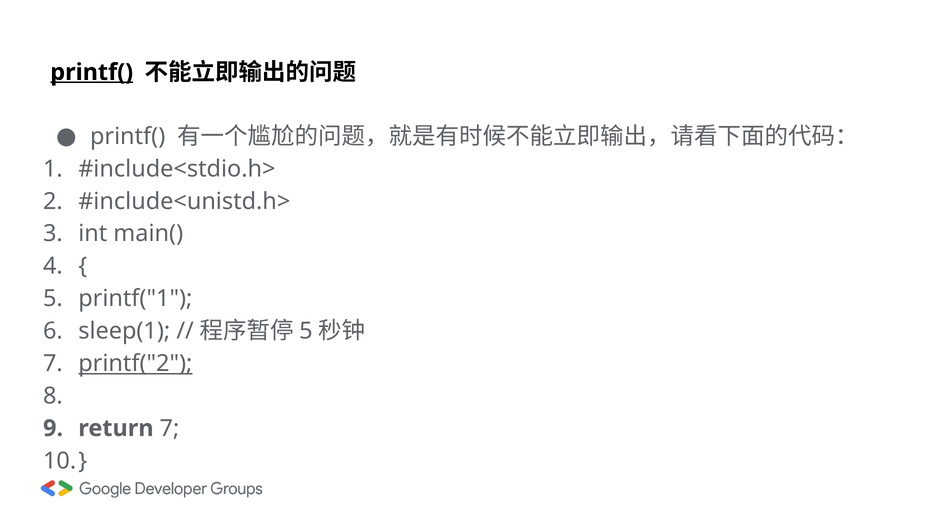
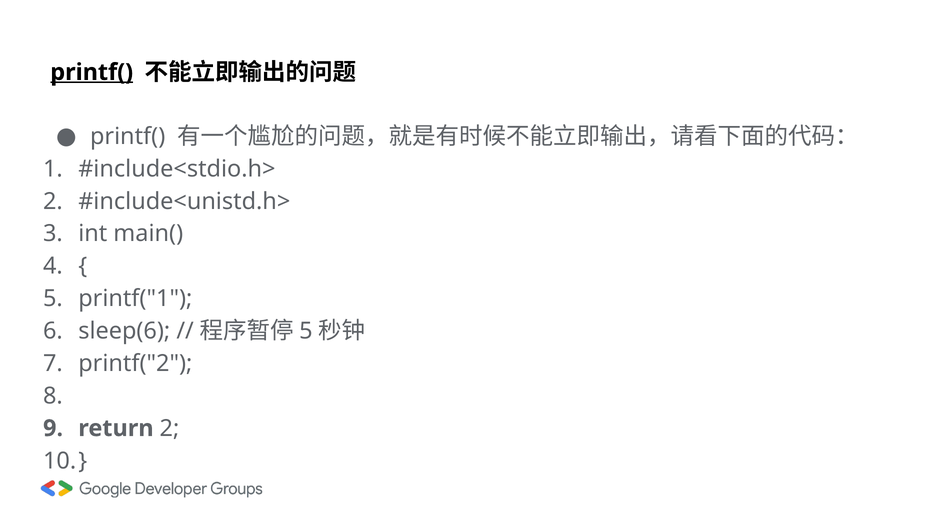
sleep(1: sleep(1 -> sleep(6 (124, 331)
printf("2 underline: present -> none (135, 363)
return 7: 7 -> 2 (169, 428)
